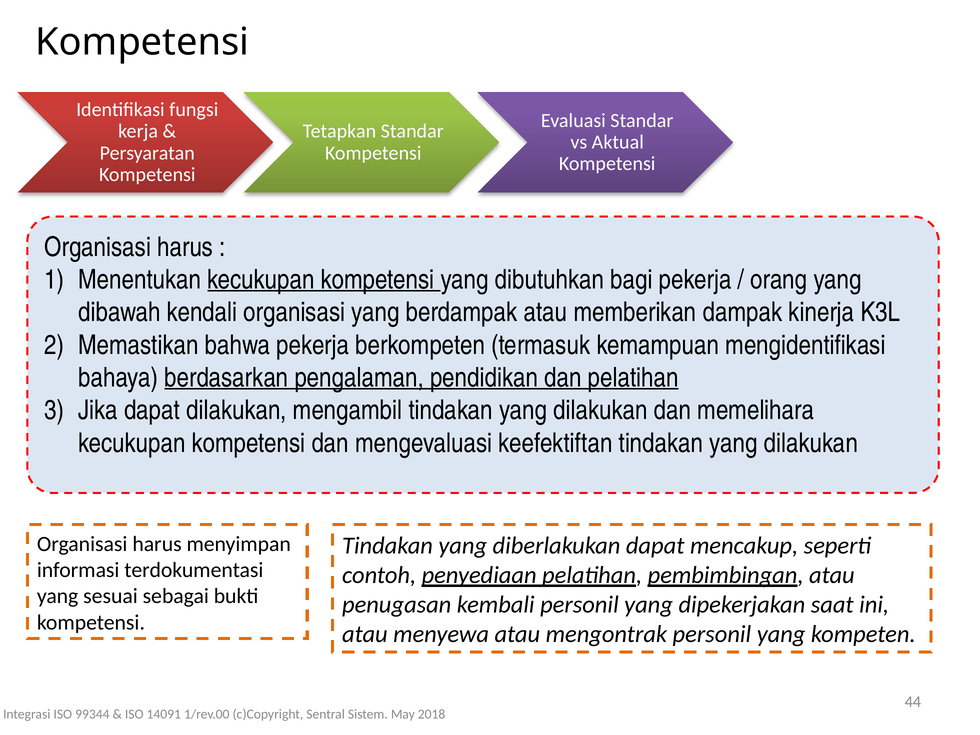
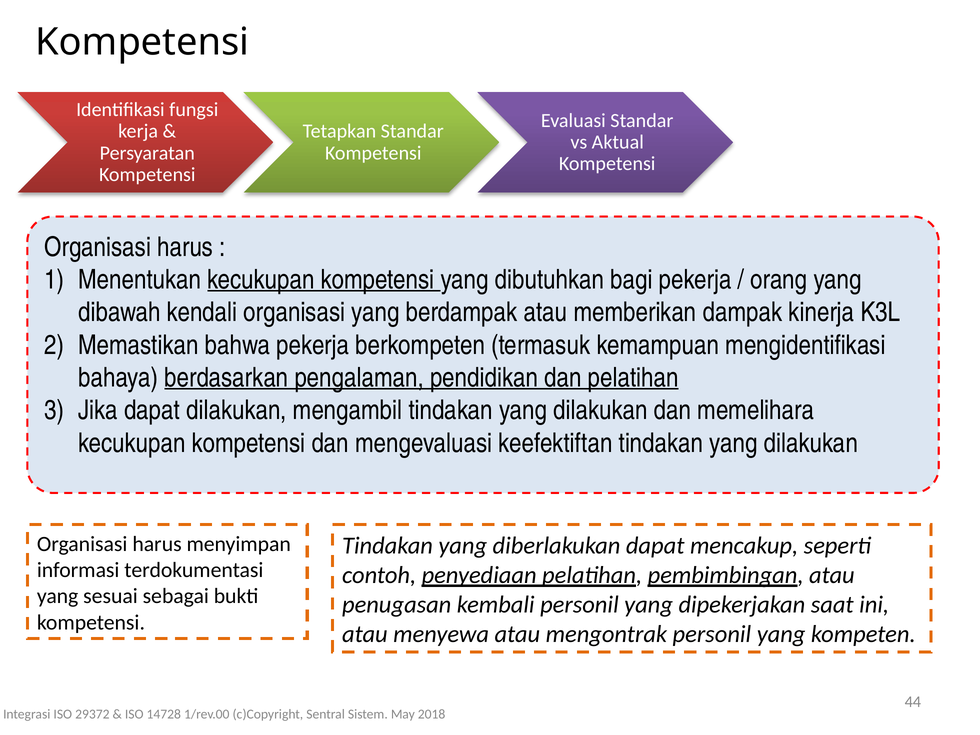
99344: 99344 -> 29372 (92, 714)
14091: 14091 -> 14728 (164, 714)
